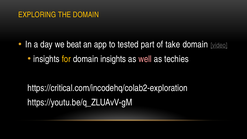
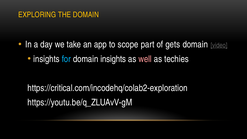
beat: beat -> take (74, 44)
tested: tested -> scope (128, 44)
take: take -> gets (173, 44)
for colour: yellow -> light blue (66, 59)
